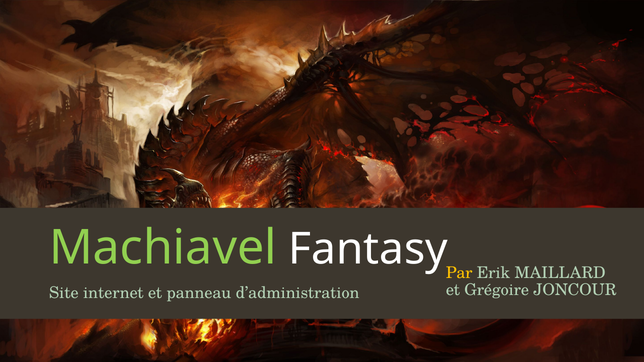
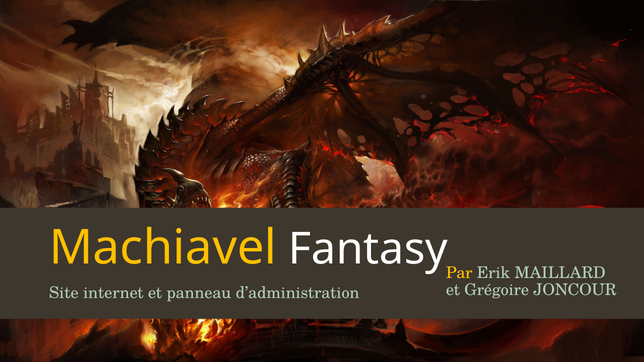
Machiavel colour: light green -> yellow (163, 248)
